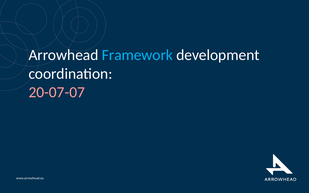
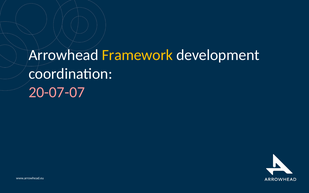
Framework colour: light blue -> yellow (137, 55)
